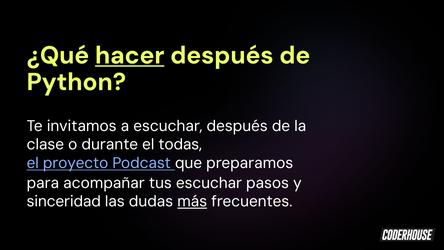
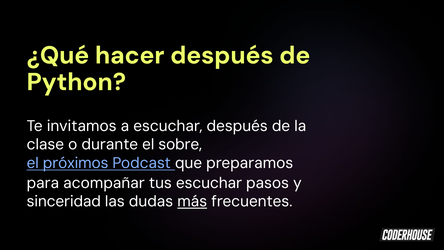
hacer underline: present -> none (130, 55)
todas: todas -> sobre (180, 144)
proyecto: proyecto -> próximos (76, 163)
